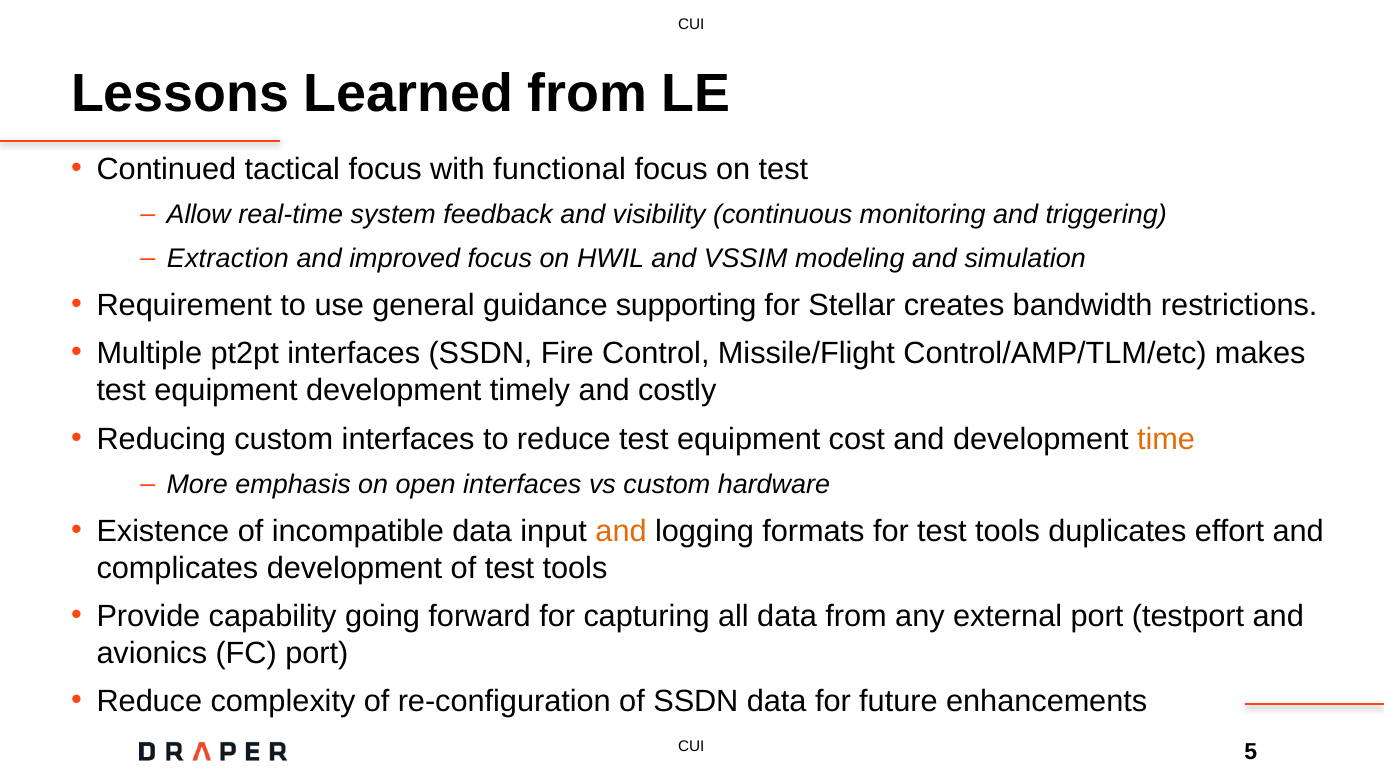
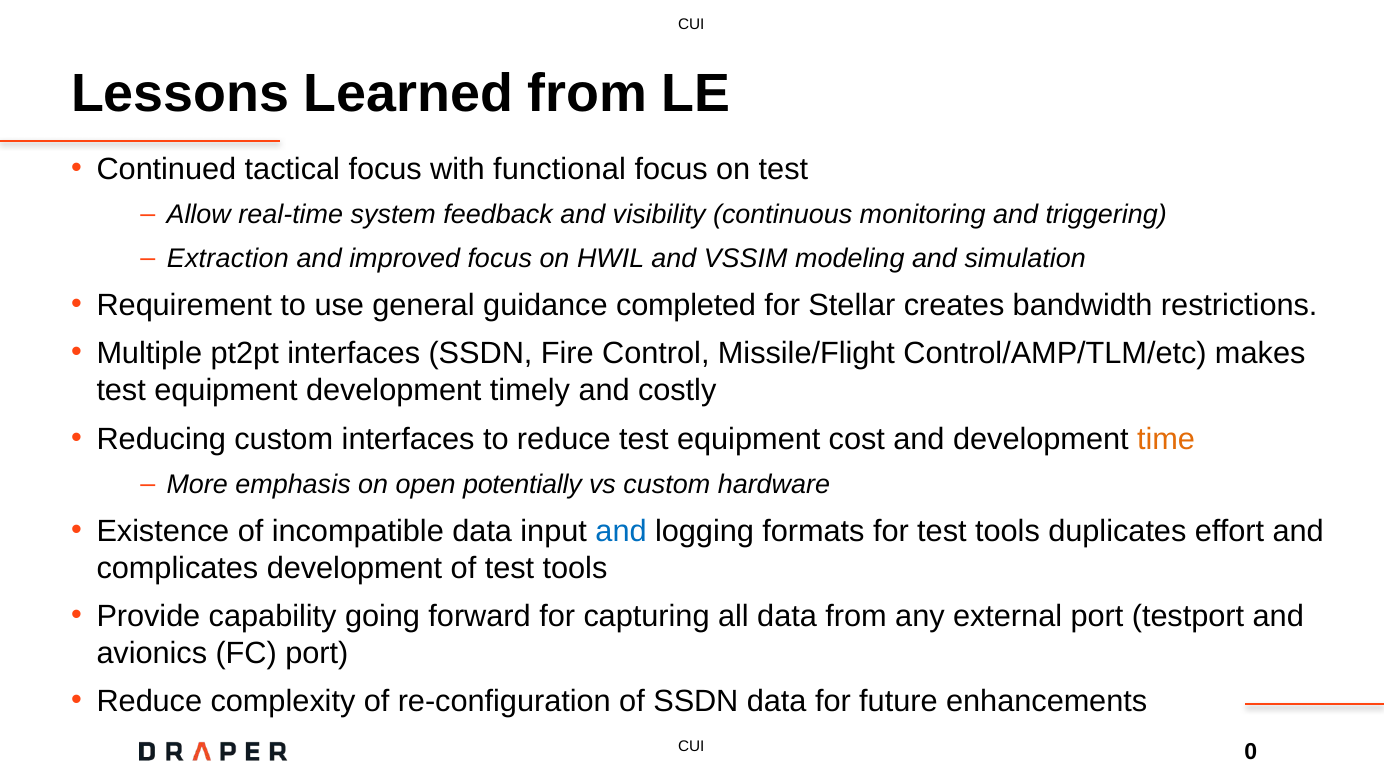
supporting: supporting -> completed (686, 305)
open interfaces: interfaces -> potentially (522, 485)
and colour: orange -> blue (621, 531)
5: 5 -> 0 (1251, 752)
